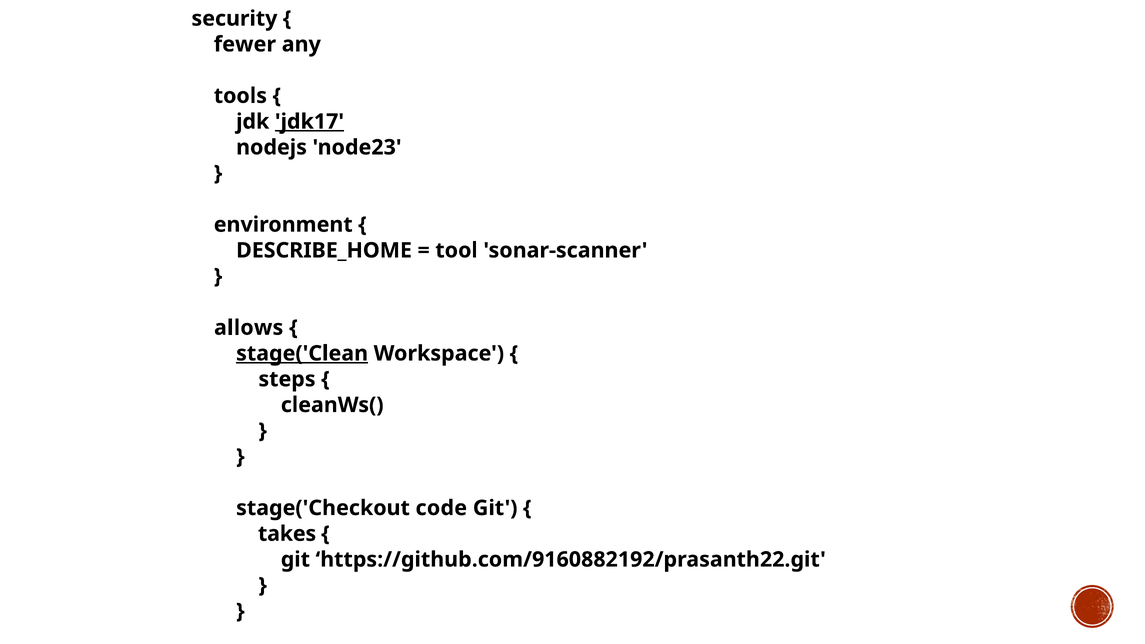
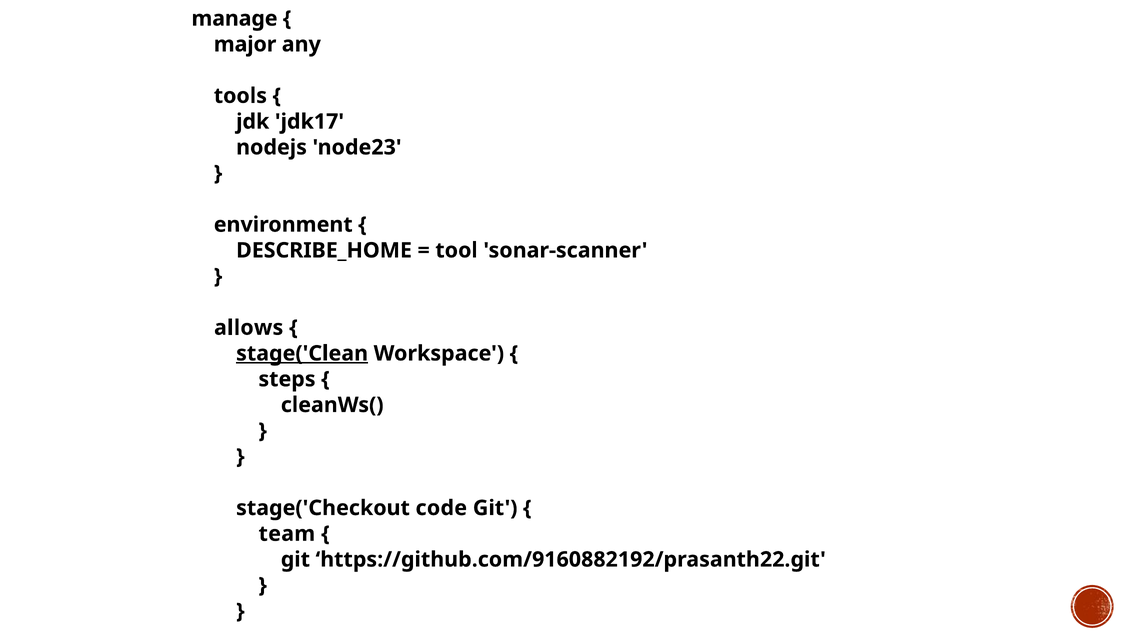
security: security -> manage (234, 19)
fewer: fewer -> major (245, 44)
jdk17 underline: present -> none (309, 122)
takes: takes -> team (287, 534)
